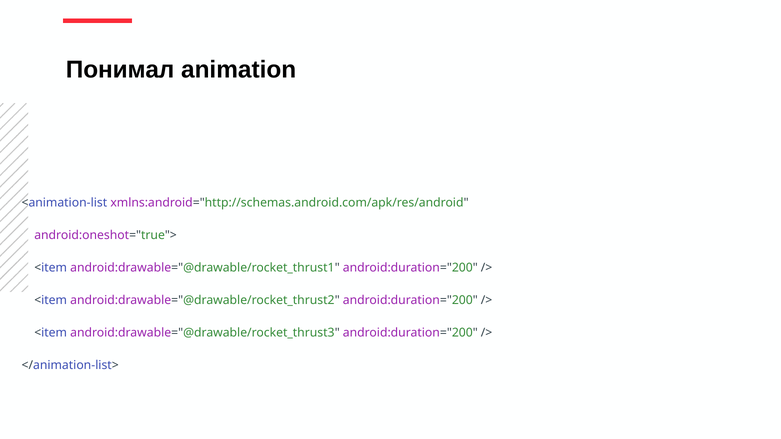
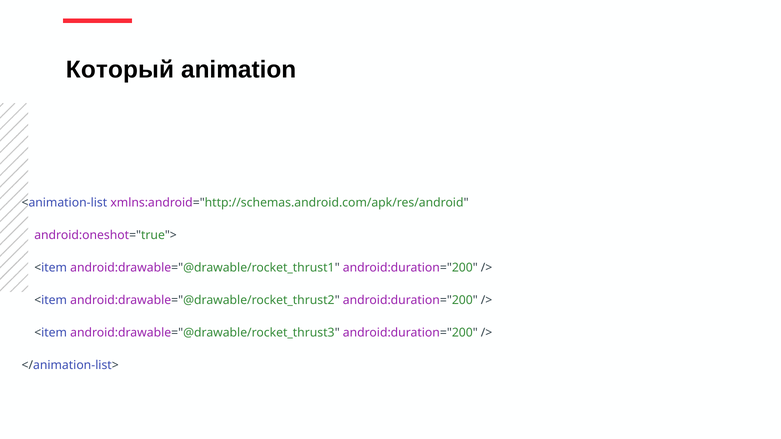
Понимал: Понимал -> Который (120, 70)
